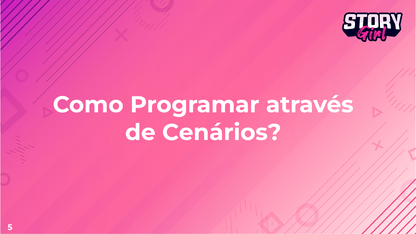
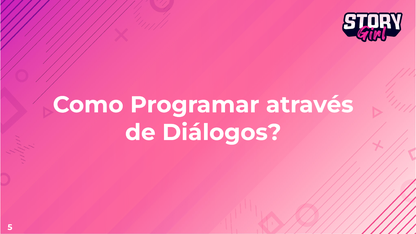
Cenários: Cenários -> Diálogos (222, 132)
